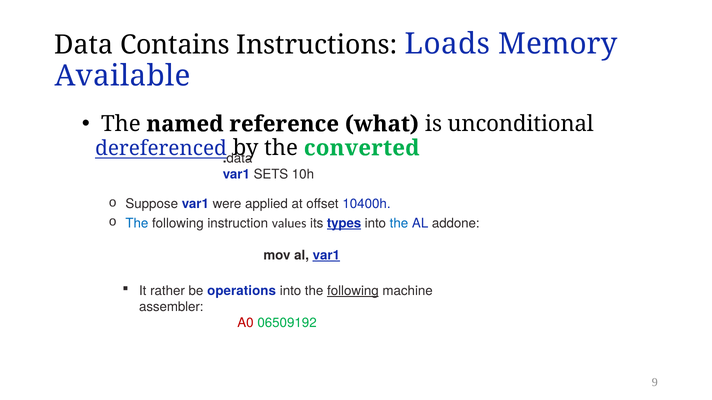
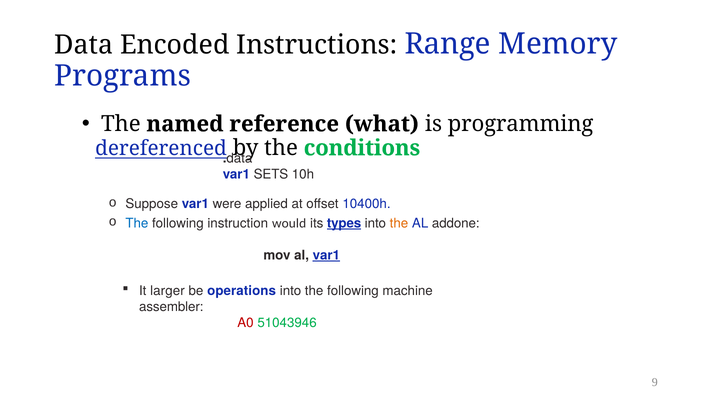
Contains: Contains -> Encoded (175, 45)
Loads: Loads -> Range (448, 44)
Available: Available -> Programs (123, 76)
unconditional: unconditional -> programming (521, 124)
converted: converted -> conditions (362, 148)
values: values -> would (289, 223)
the colour: blue -> orange (399, 223)
rather: rather -> larger (167, 291)
following underline: present -> none (353, 291)
06509192: 06509192 -> 51043946 (287, 323)
